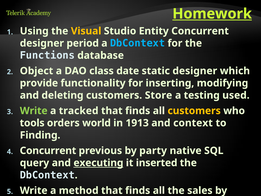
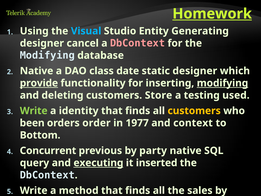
Visual colour: yellow -> light blue (86, 31)
Entity Concurrent: Concurrent -> Generating (200, 31)
designer period: period -> cancel (83, 43)
DbContext colour: light blue -> pink (137, 43)
Functions: Functions -> Modifying (47, 55)
Object: Object -> Native (37, 71)
provide underline: none -> present (39, 83)
modifying underline: none -> present (222, 83)
tracked: tracked -> identity (79, 111)
tools: tools -> been (32, 123)
world: world -> order (96, 123)
1913: 1913 -> 1977 (137, 123)
Finding: Finding -> Bottom (40, 135)
